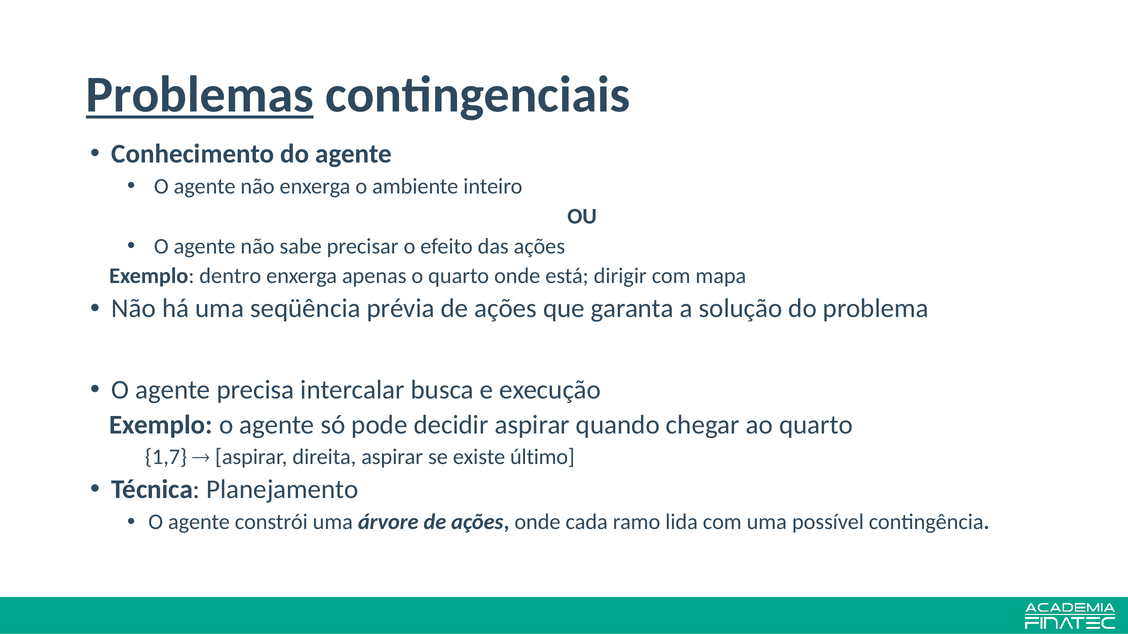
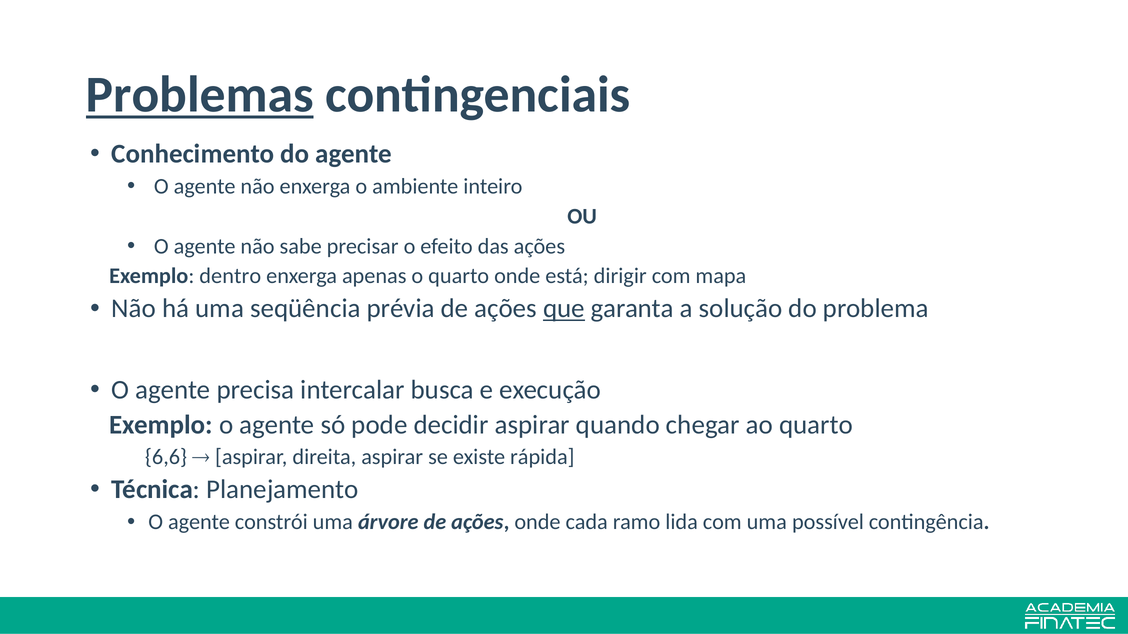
que underline: none -> present (564, 309)
1,7: 1,7 -> 6,6 (166, 457)
último: último -> rápida (542, 457)
